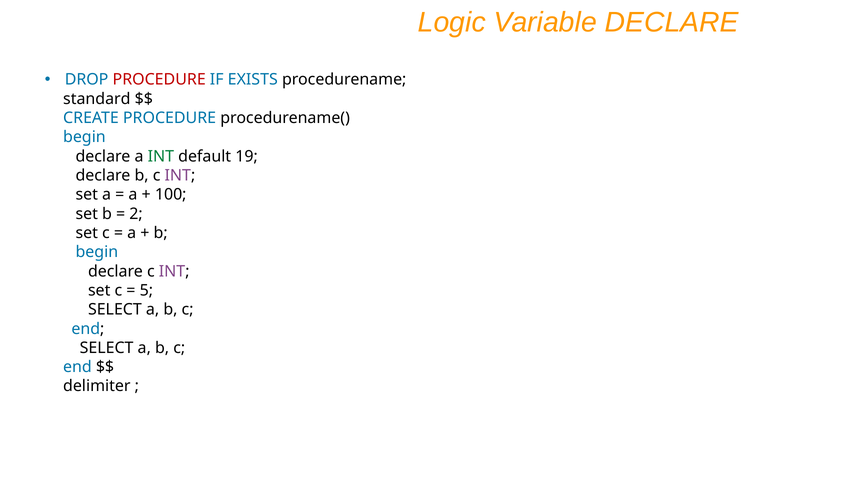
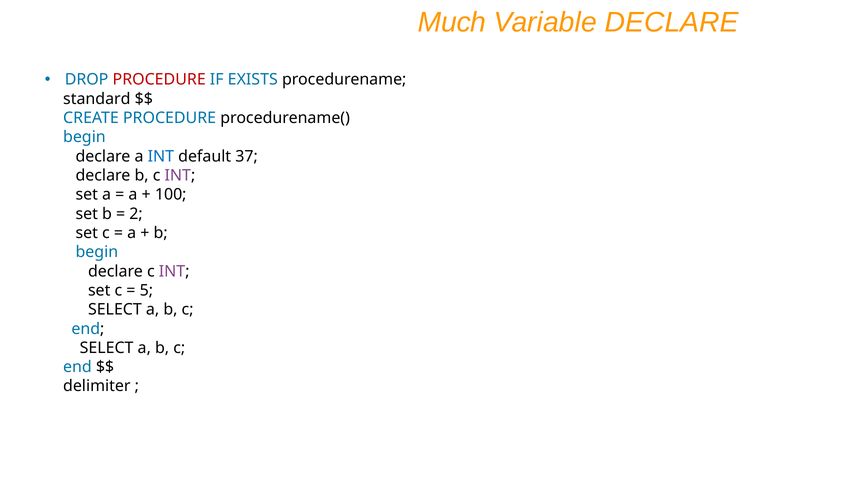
Logic: Logic -> Much (452, 22)
INT colour: green -> blue (161, 156)
19: 19 -> 37 (247, 156)
